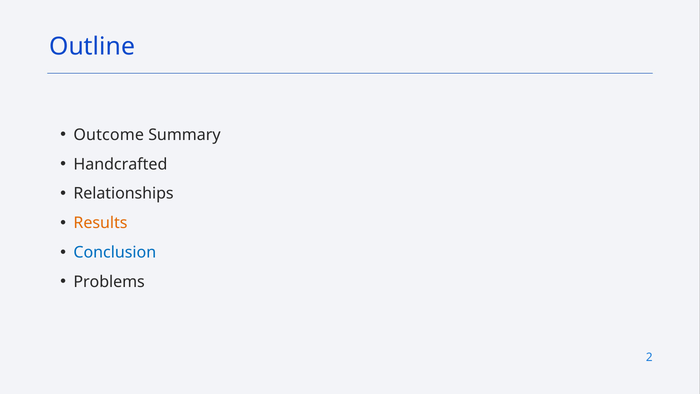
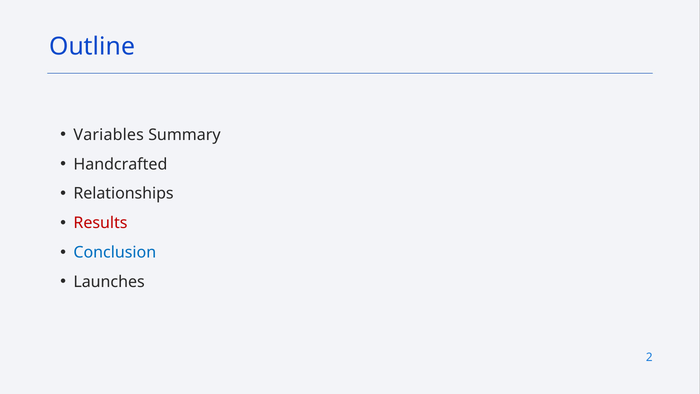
Outcome: Outcome -> Variables (109, 135)
Results colour: orange -> red (100, 223)
Problems: Problems -> Launches (109, 282)
